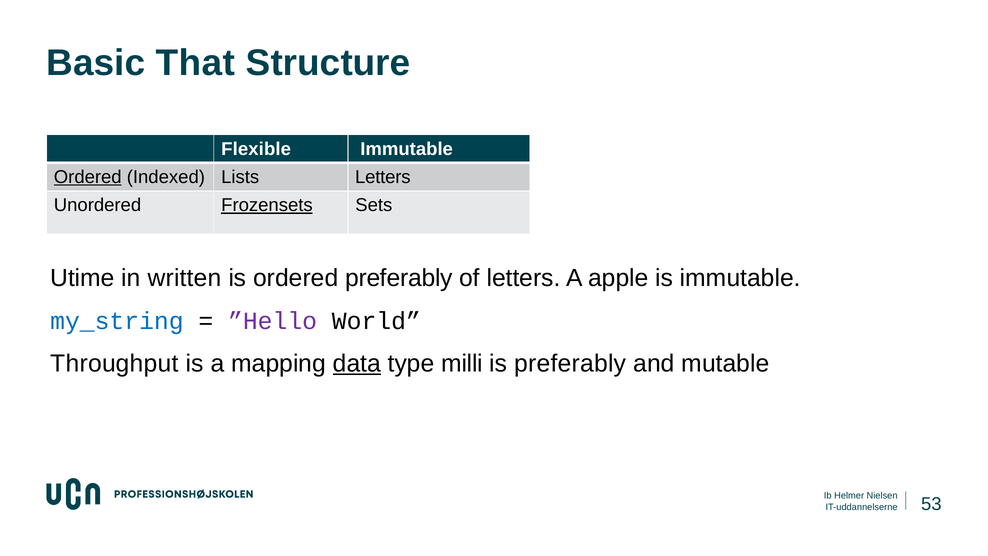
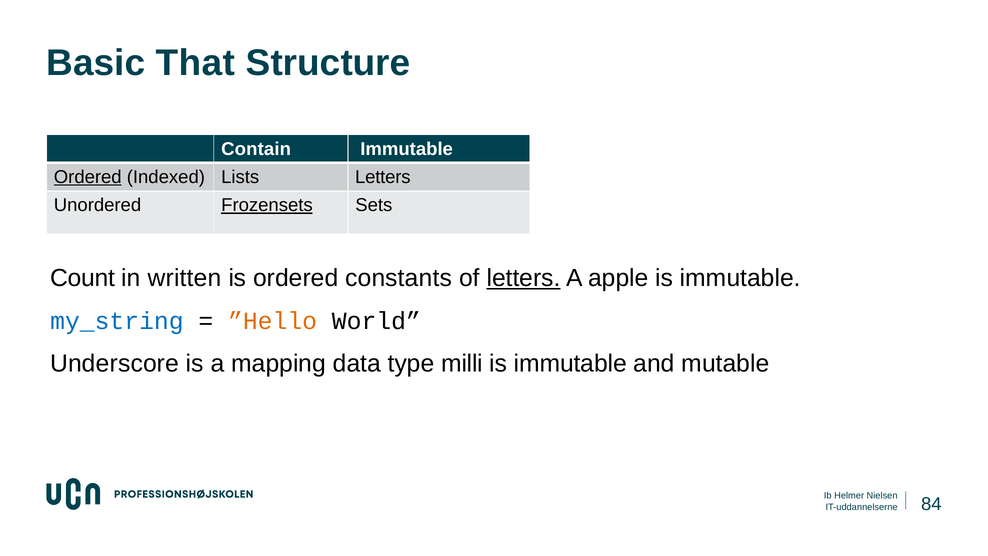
Flexible: Flexible -> Contain (256, 149)
Utime: Utime -> Count (83, 278)
ordered preferably: preferably -> constants (399, 278)
letters underline: none -> present (524, 278)
”Hello colour: purple -> orange (273, 321)
Throughput: Throughput -> Underscore (115, 364)
data underline: present -> none (357, 364)
preferably: preferably -> immutable (570, 364)
53: 53 -> 84 (931, 504)
